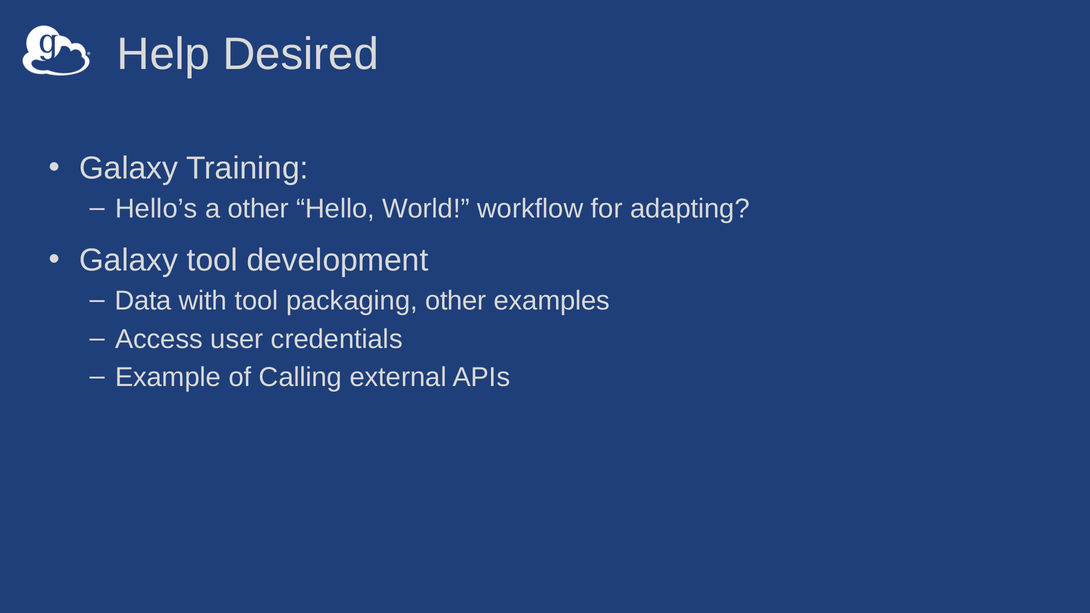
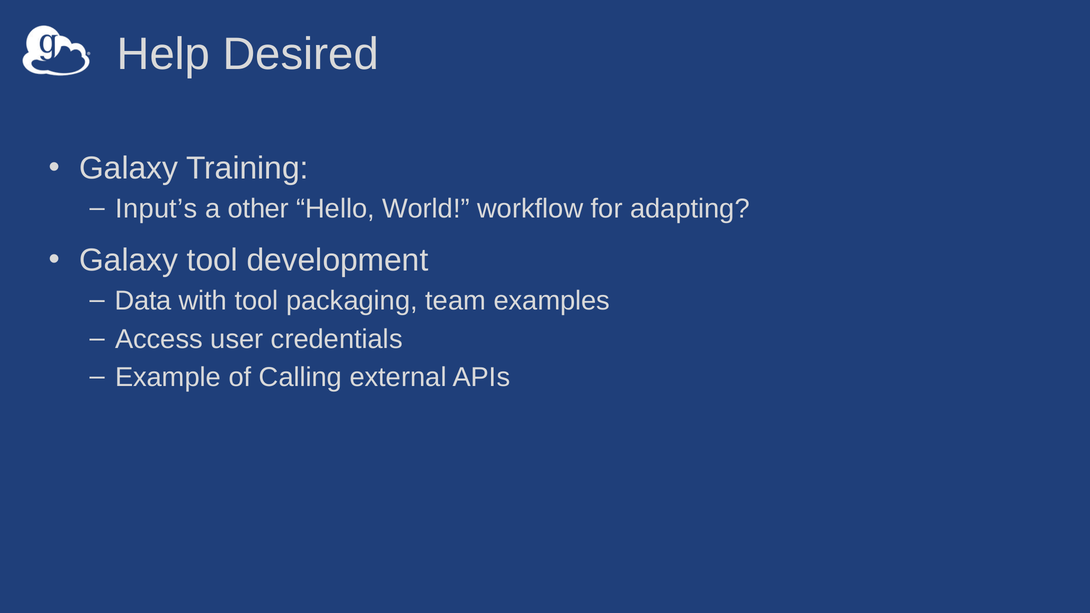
Hello’s: Hello’s -> Input’s (156, 209)
packaging other: other -> team (456, 301)
